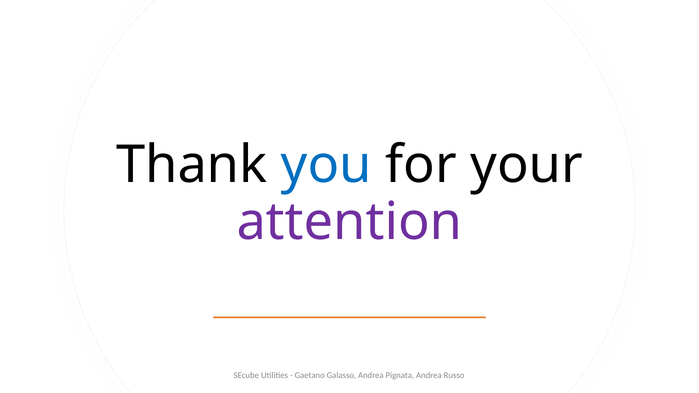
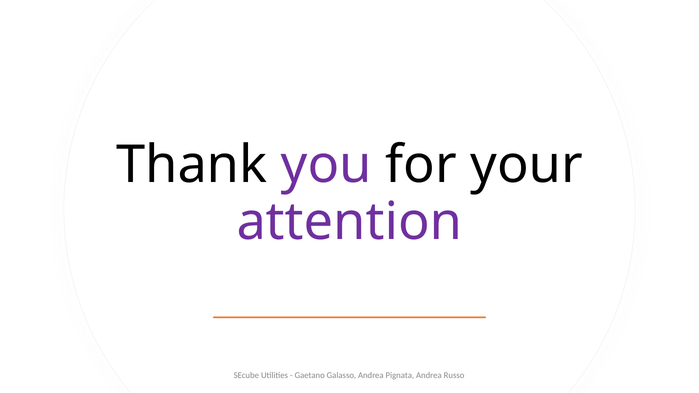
you colour: blue -> purple (326, 165)
